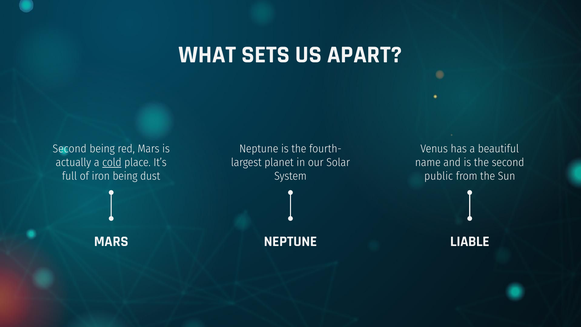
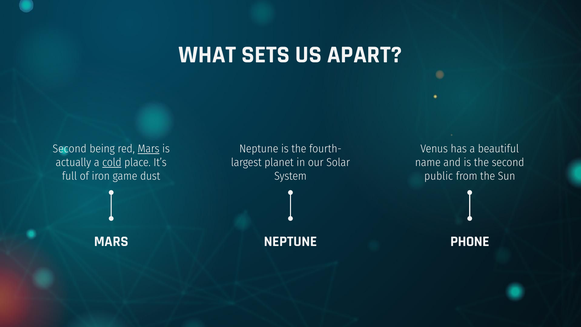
Mars underline: none -> present (149, 149)
iron being: being -> game (125, 176)
LIABLE: LIABLE -> PHONE (470, 241)
